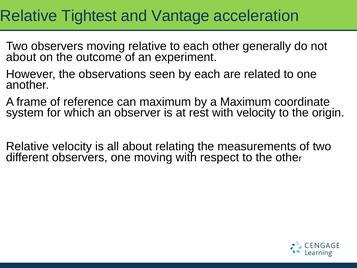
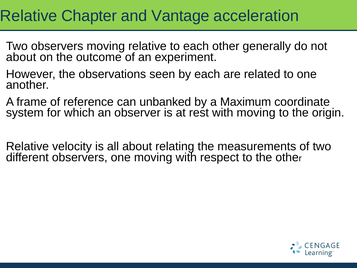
Tightest: Tightest -> Chapter (89, 16)
can maximum: maximum -> unbanked (165, 102)
with velocity: velocity -> moving (256, 113)
